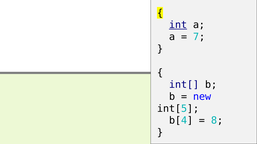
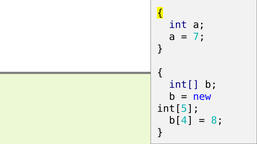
int underline: present -> none (178, 25)
